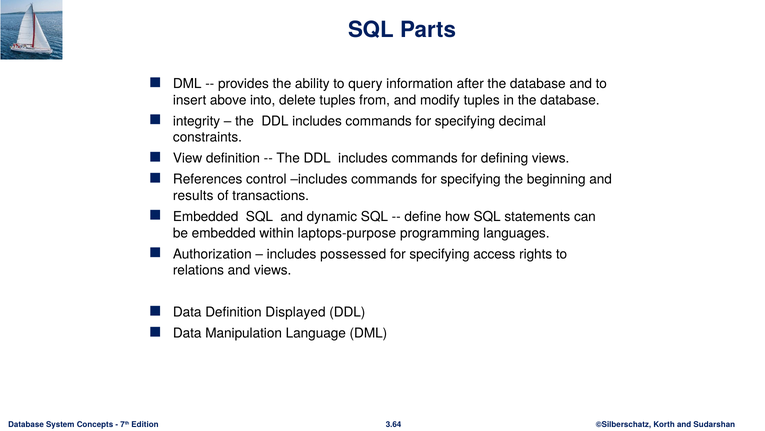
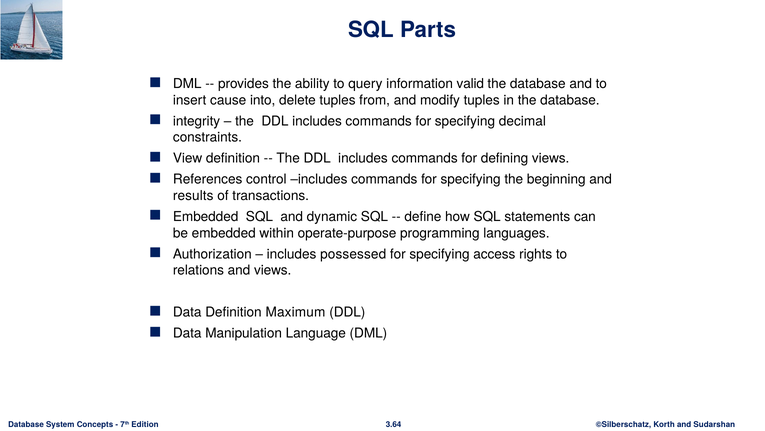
after: after -> valid (470, 84)
above: above -> cause (228, 100)
laptops-purpose: laptops-purpose -> operate-purpose (347, 233)
Displayed: Displayed -> Maximum (295, 312)
